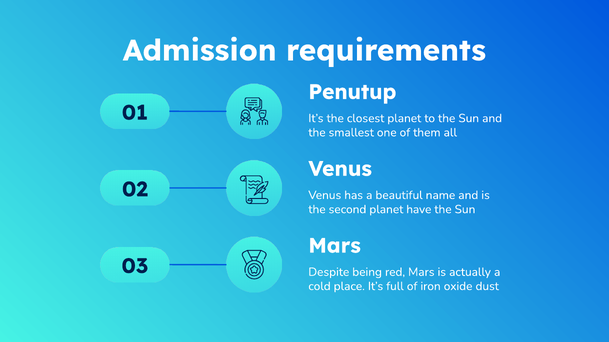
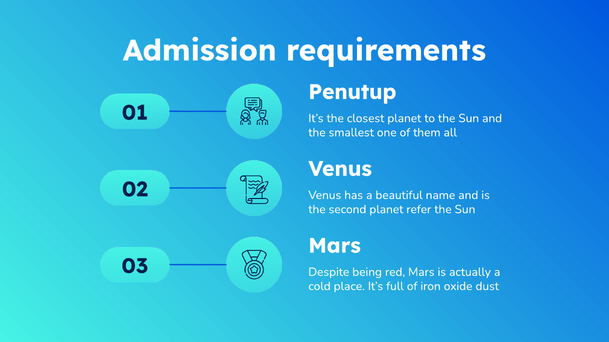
have: have -> refer (419, 210)
